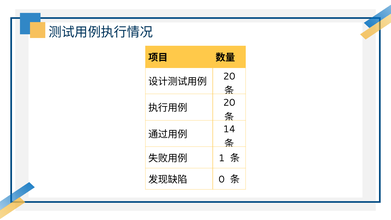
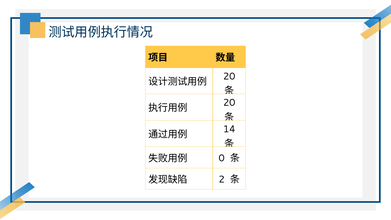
1: 1 -> 0 (222, 158)
0: 0 -> 2 (222, 179)
